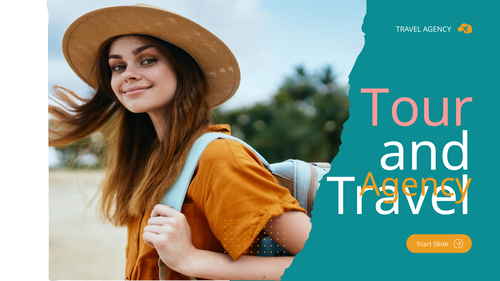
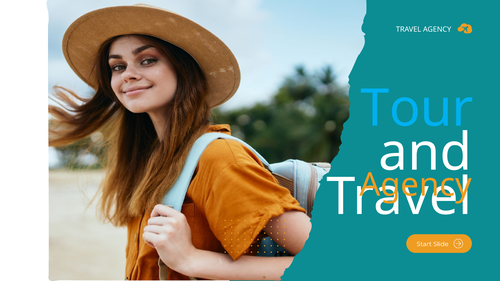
Tour colour: pink -> light blue (417, 109)
